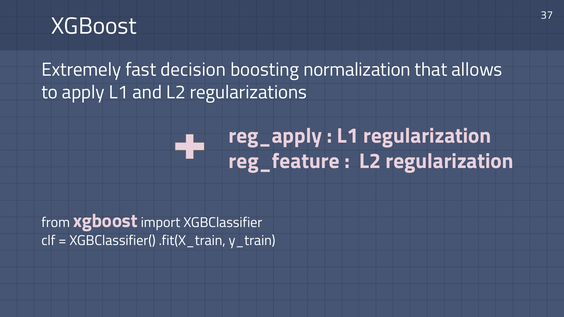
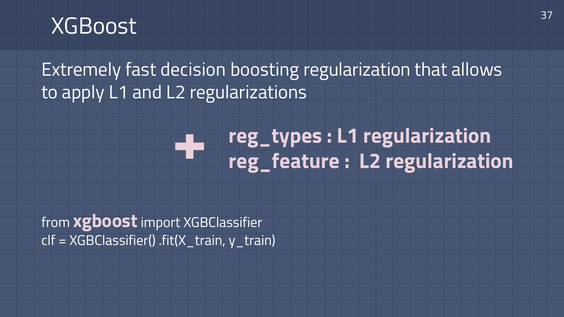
boosting normalization: normalization -> regularization (357, 70)
reg_apply: reg_apply -> reg_types (275, 136)
